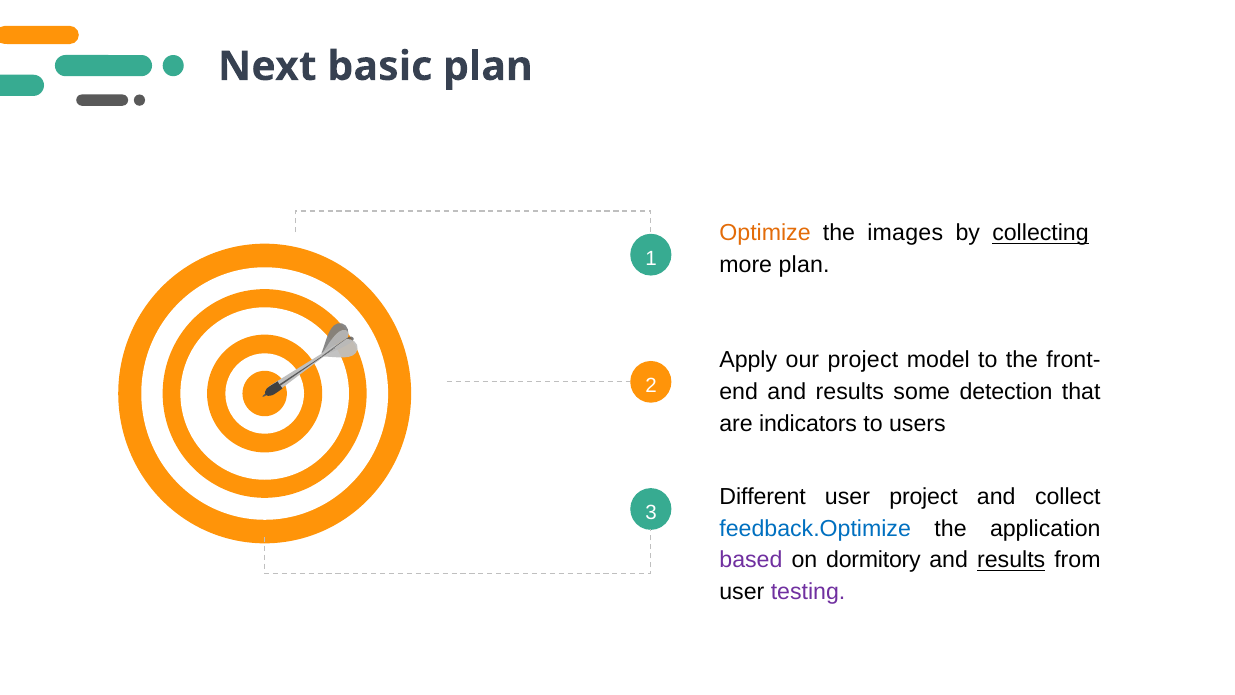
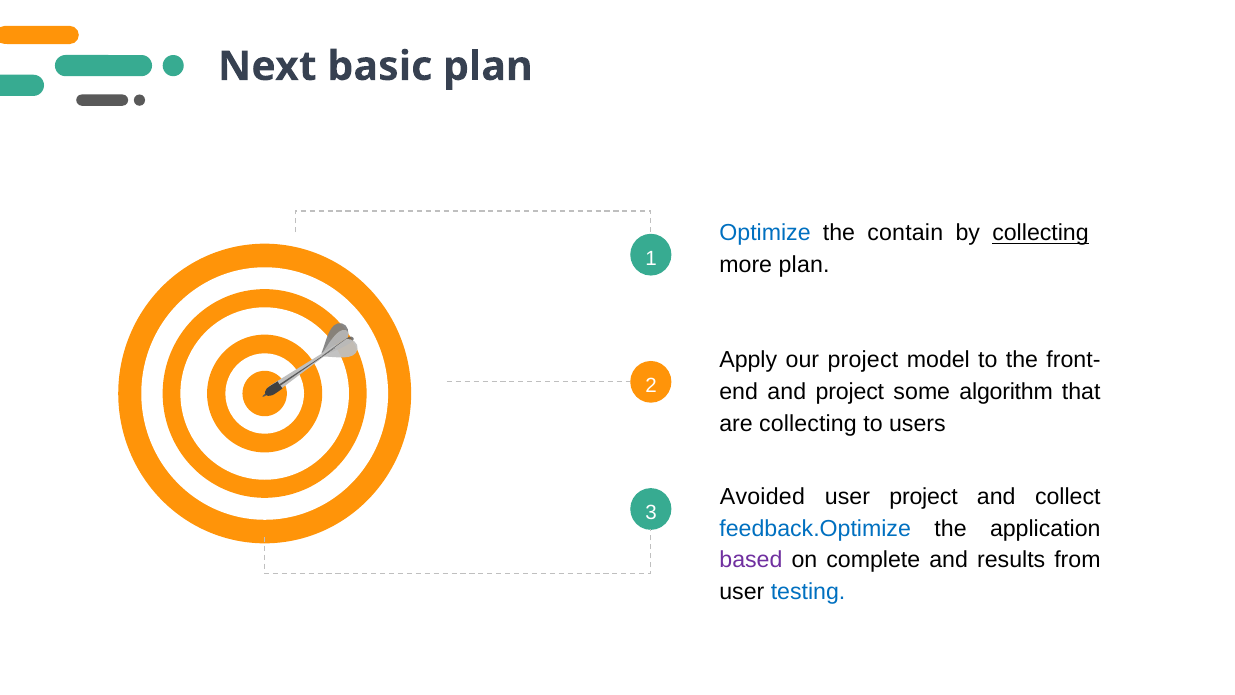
Optimize colour: orange -> blue (765, 233)
images: images -> contain (905, 233)
results: results -> project (850, 392)
detection: detection -> algorithm (1006, 392)
are indicators: indicators -> collecting (808, 423)
Different: Different -> Avoided (762, 497)
dormitory: dormitory -> complete (873, 560)
results underline: present -> none (1011, 560)
testing colour: purple -> blue (808, 592)
